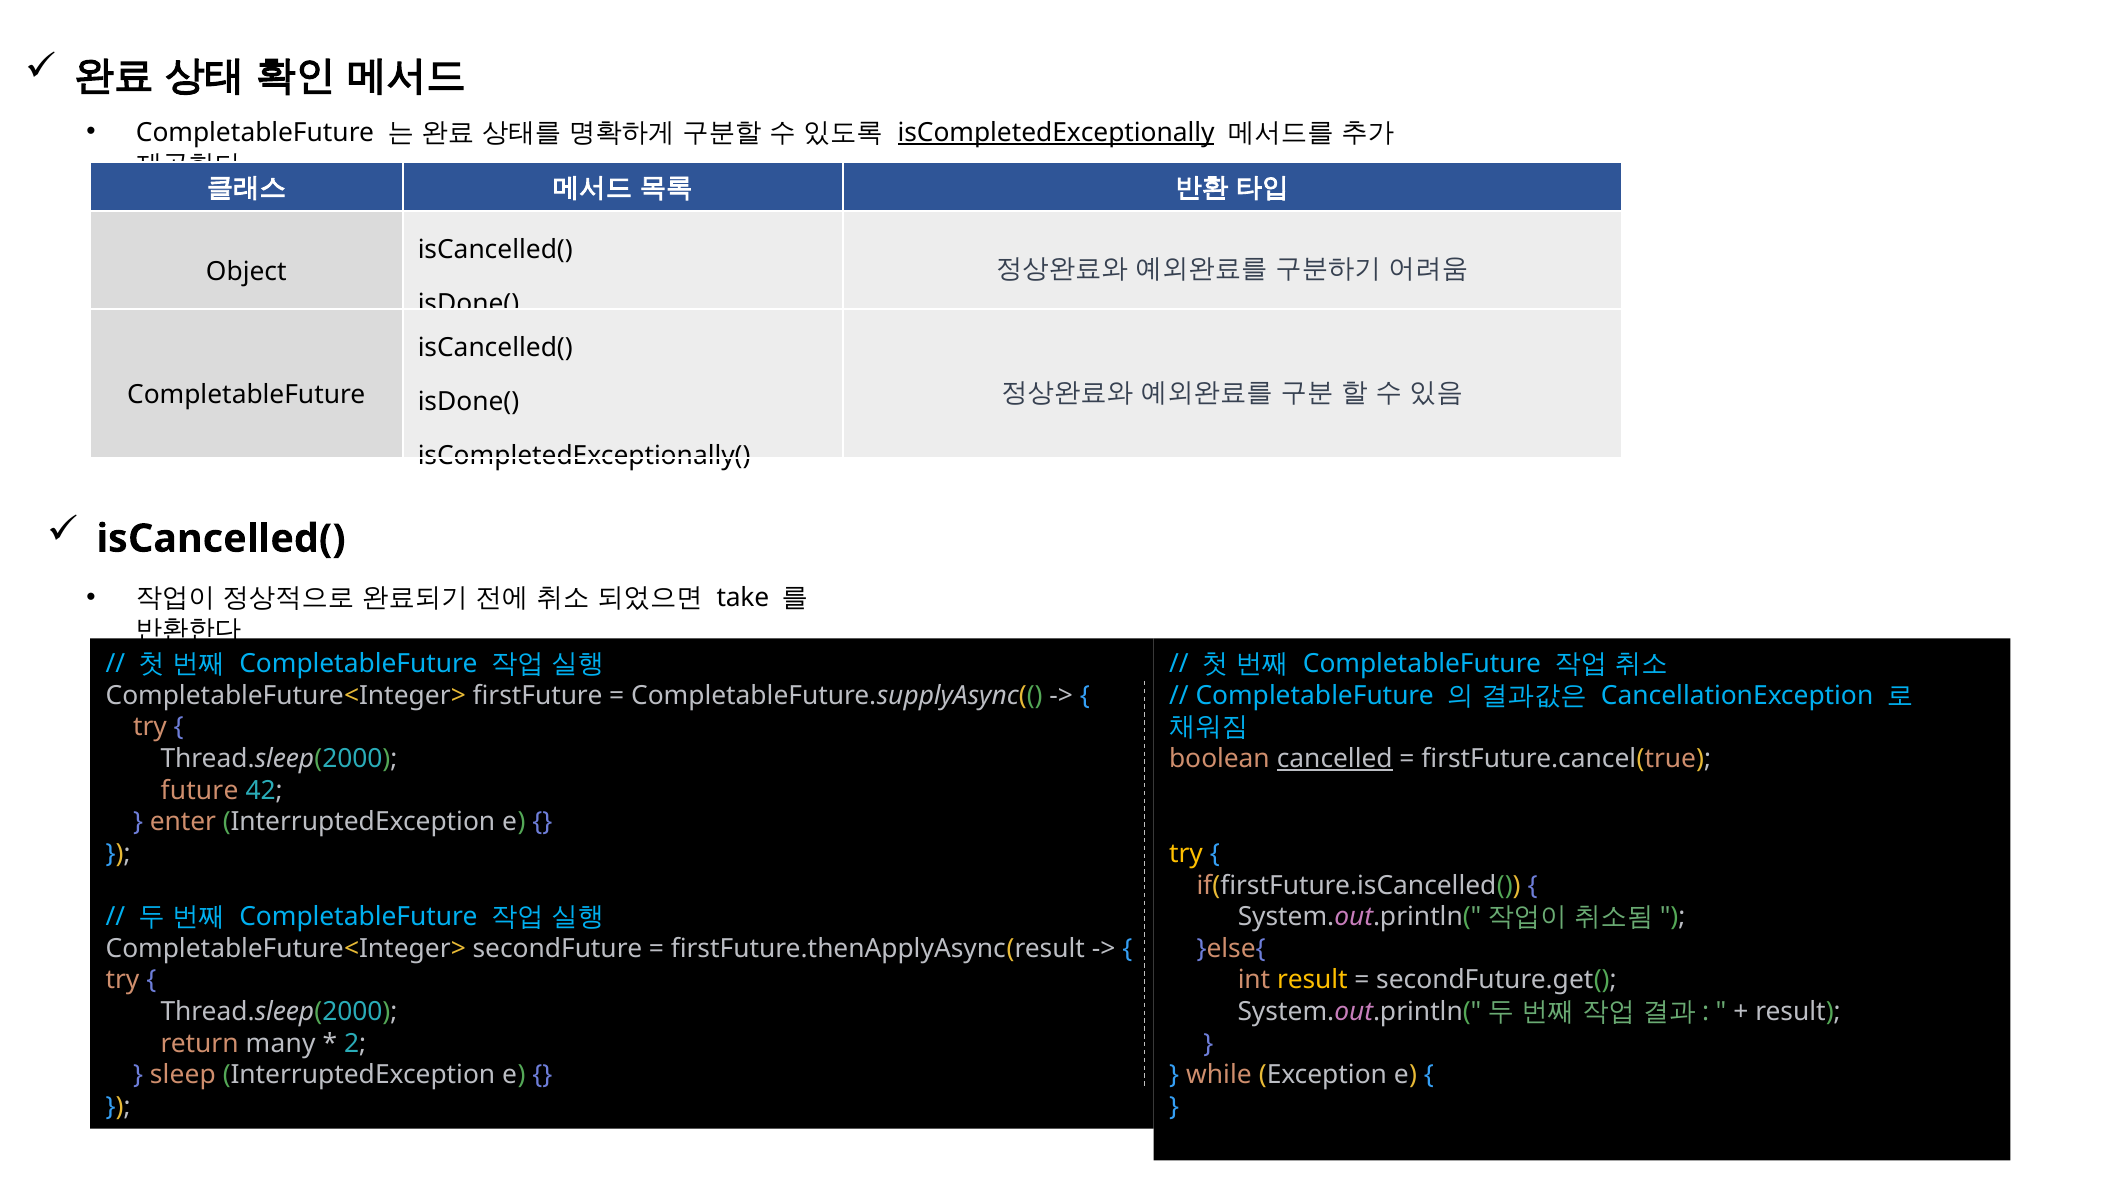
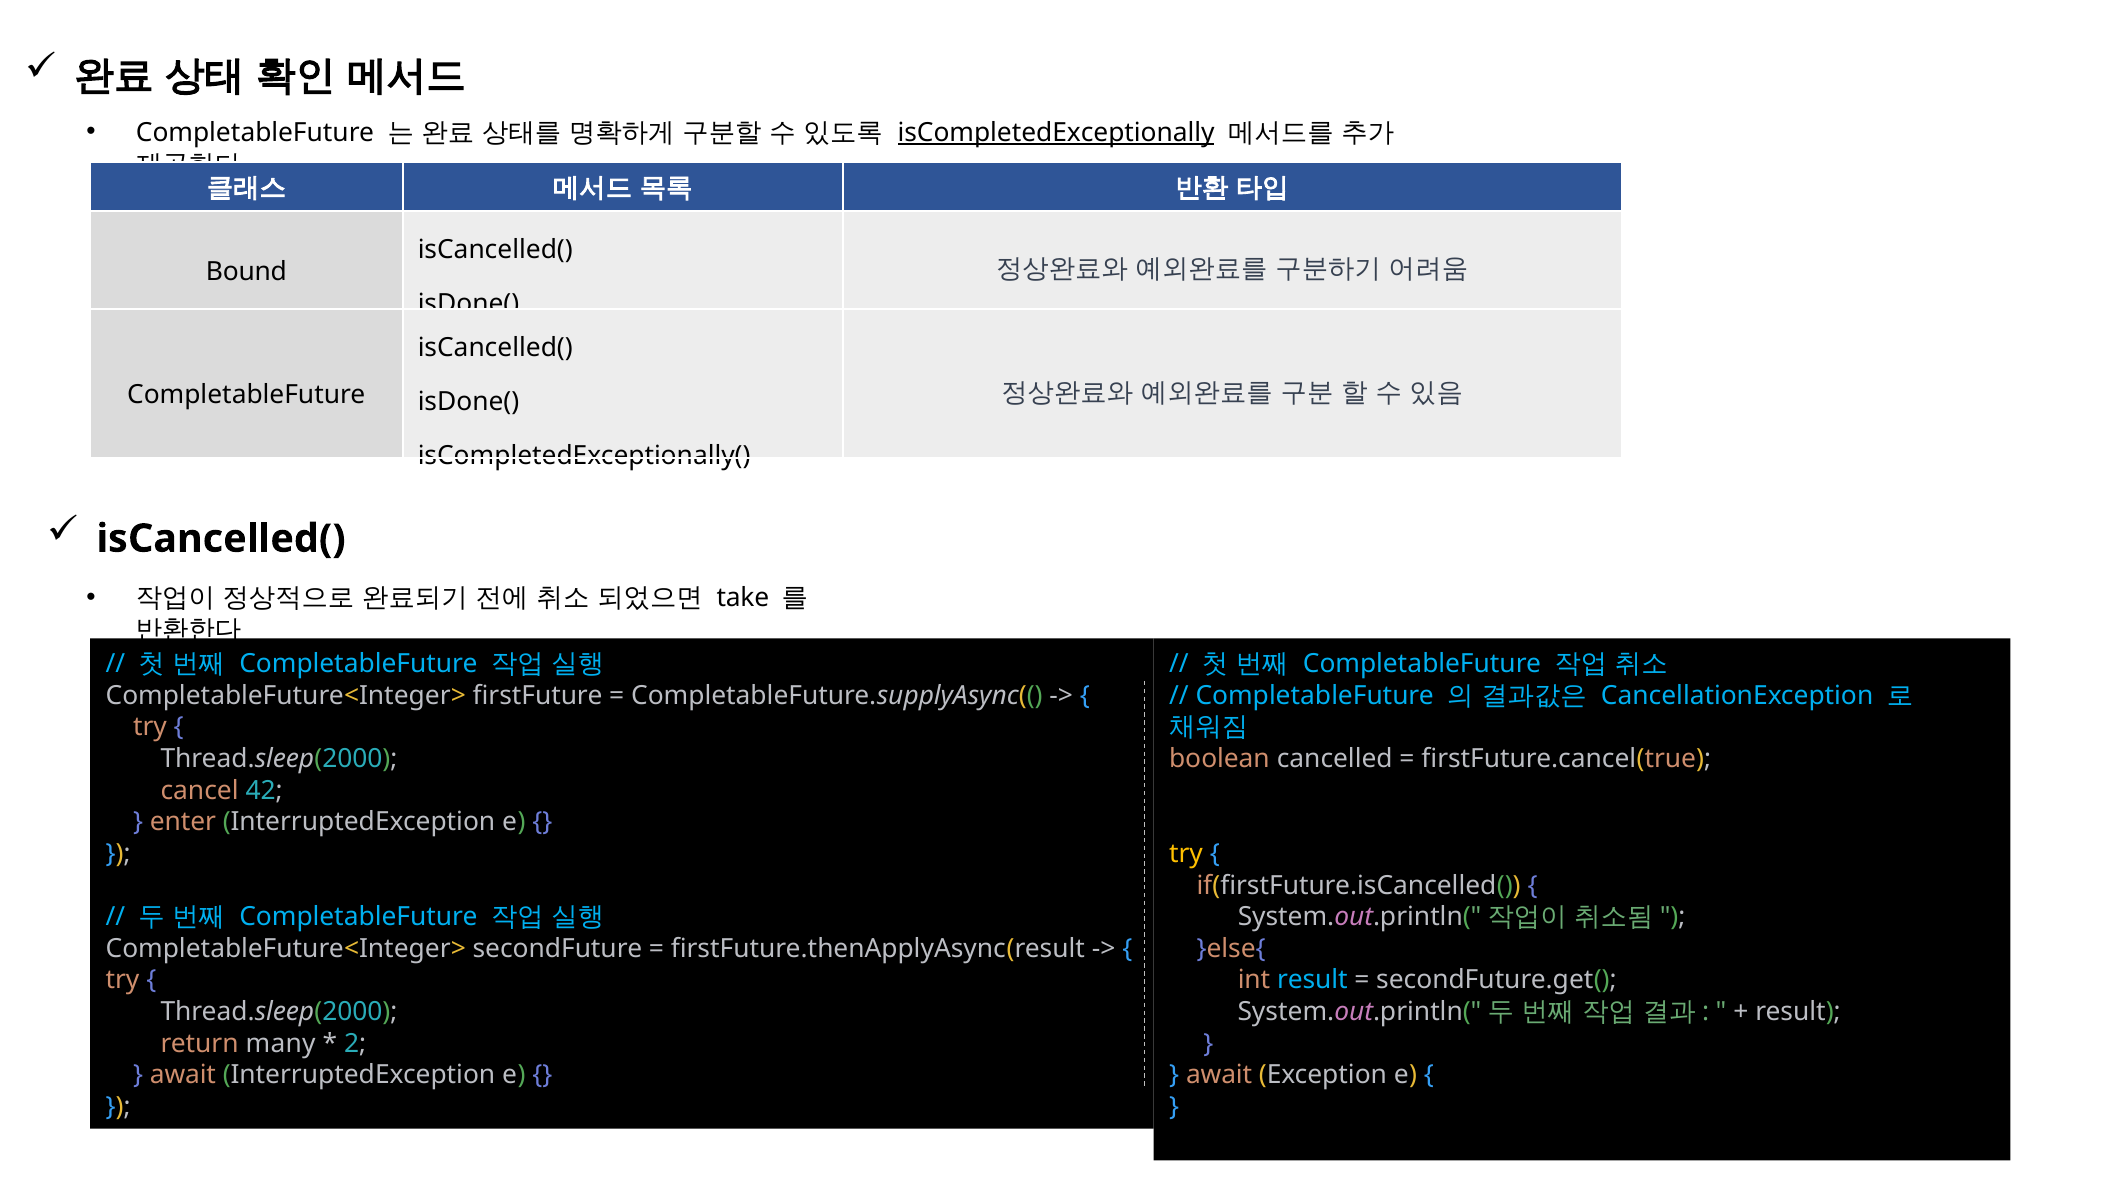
Object: Object -> Bound (246, 271)
cancelled underline: present -> none (1335, 759)
future: future -> cancel (200, 791)
result colour: yellow -> light blue (1312, 981)
sleep: sleep -> await (183, 1076)
while: while -> await (1219, 1076)
